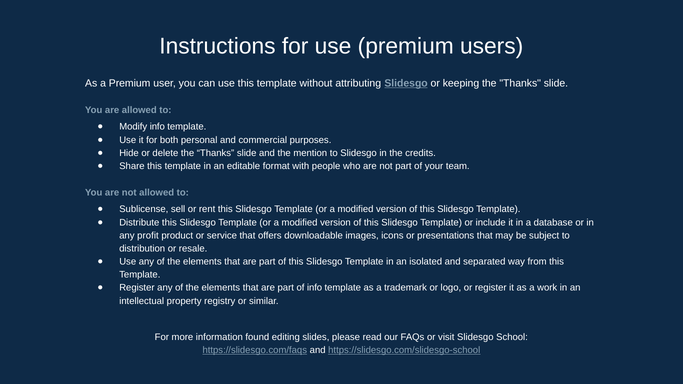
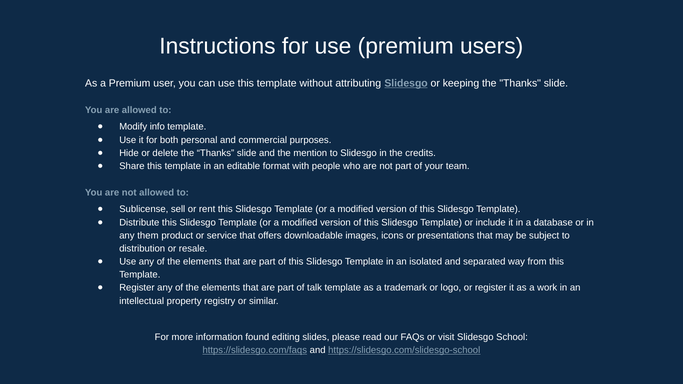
profit: profit -> them (148, 236)
of info: info -> talk (315, 288)
